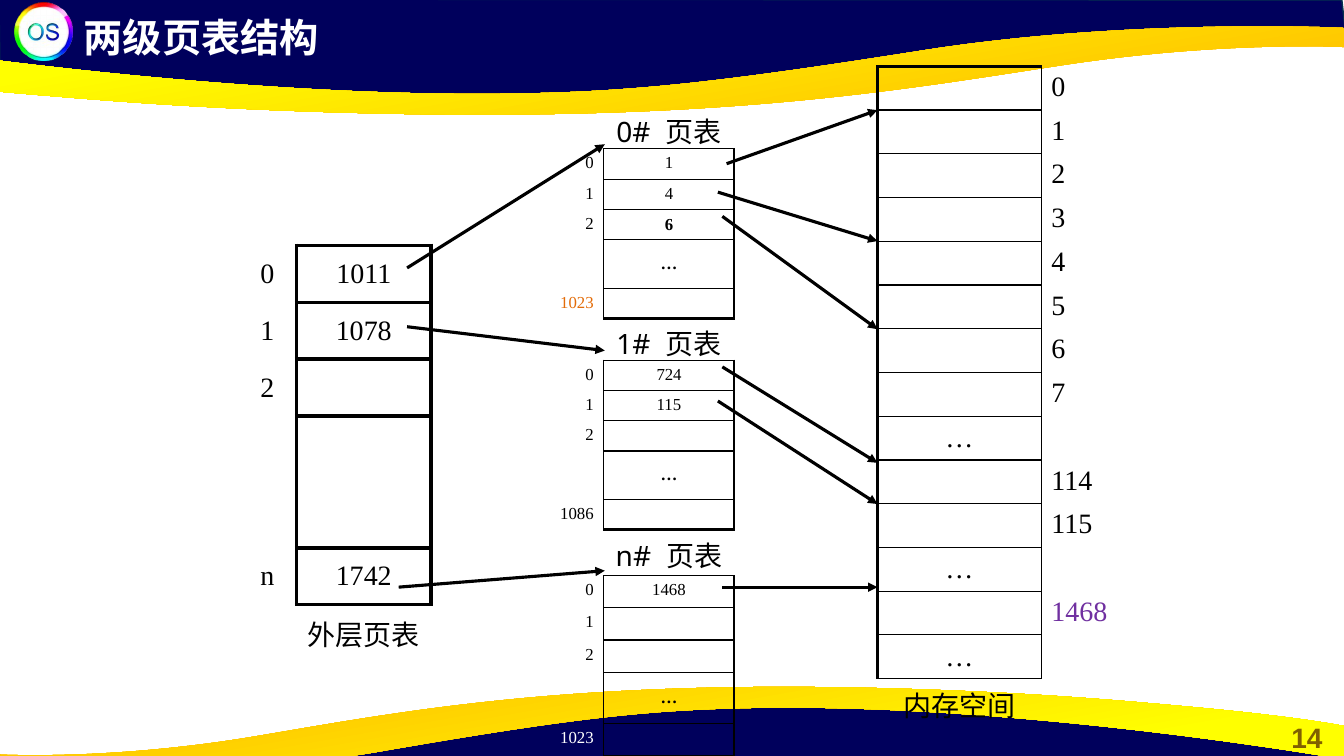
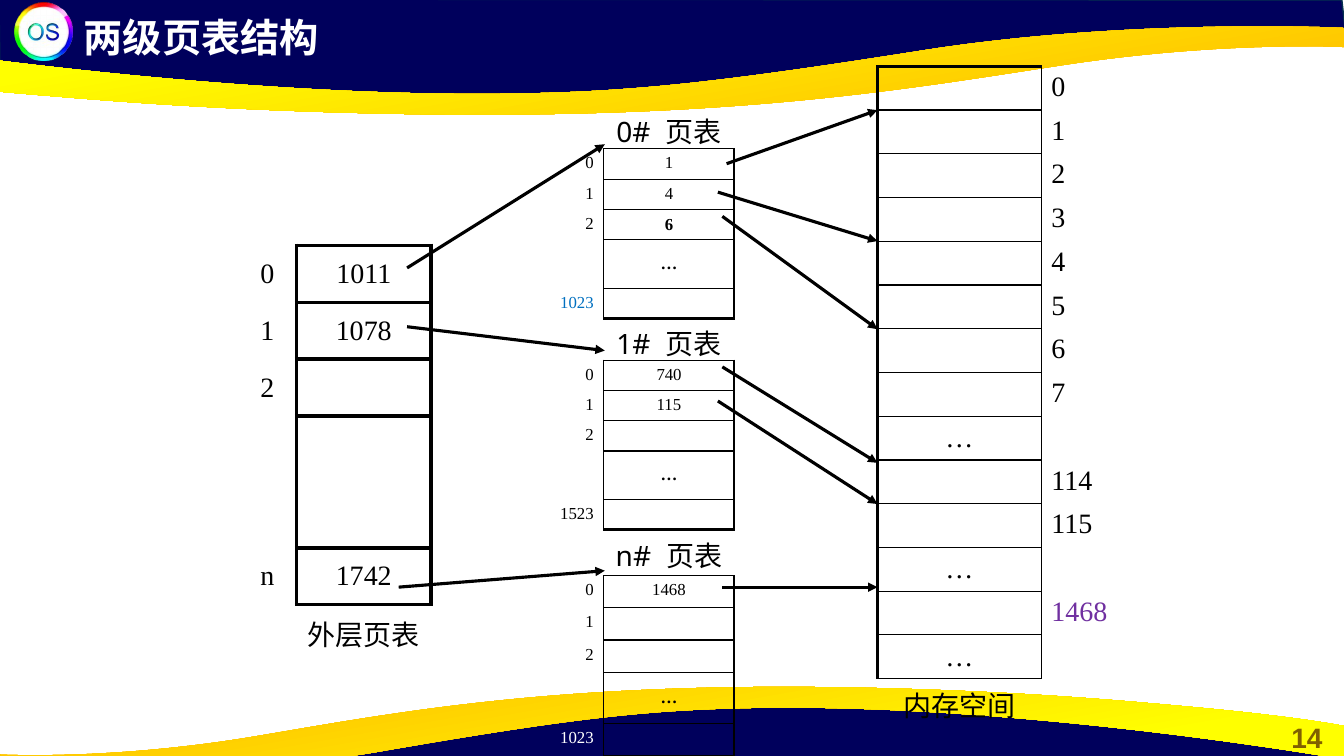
1023 colour: orange -> blue (577, 303)
724: 724 -> 740 (669, 375)
1086: 1086 -> 1523 (577, 514)
